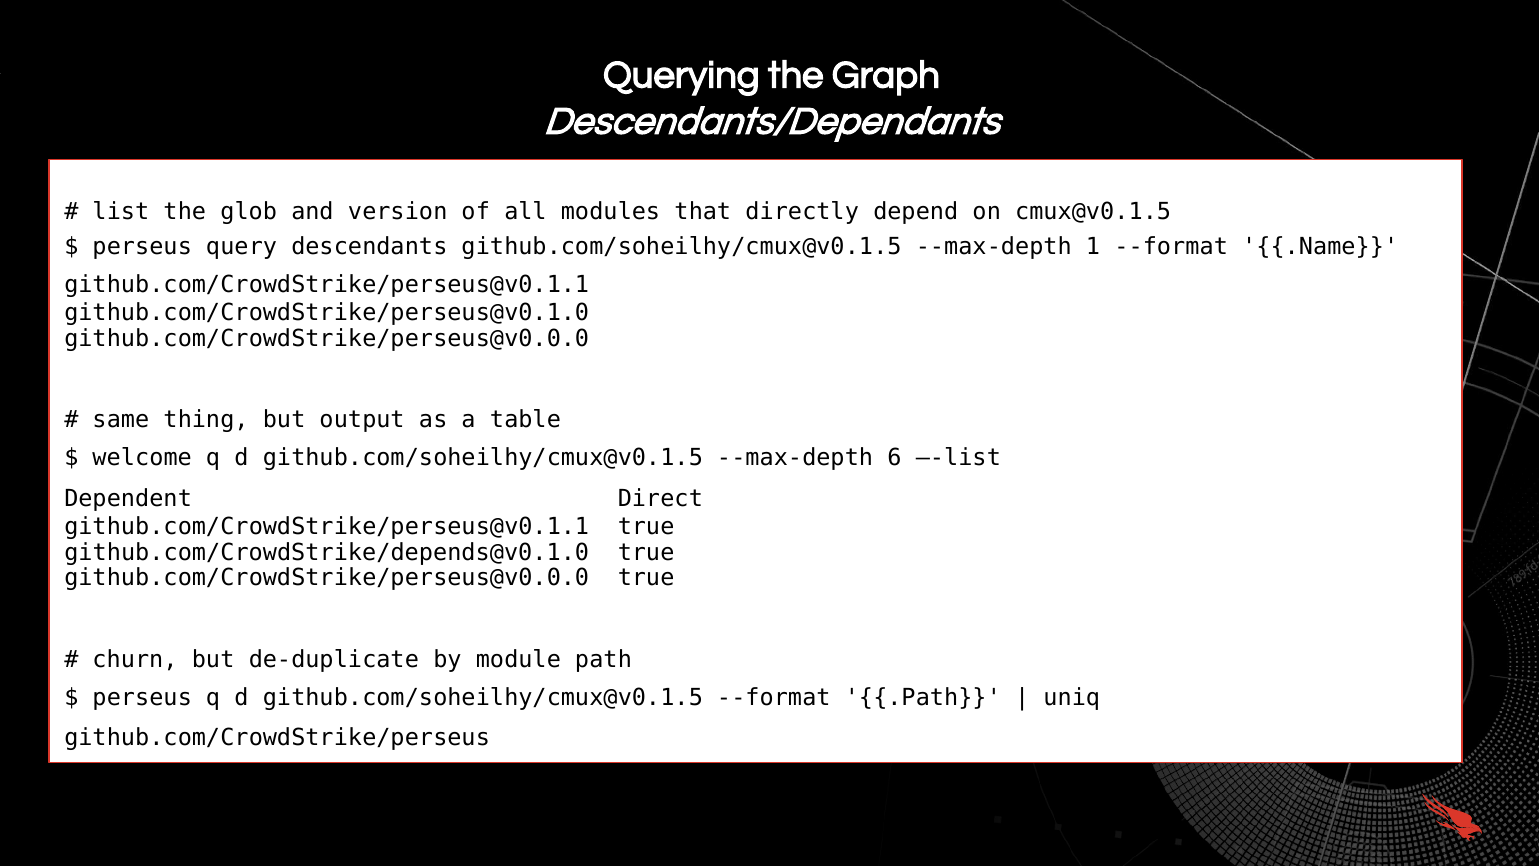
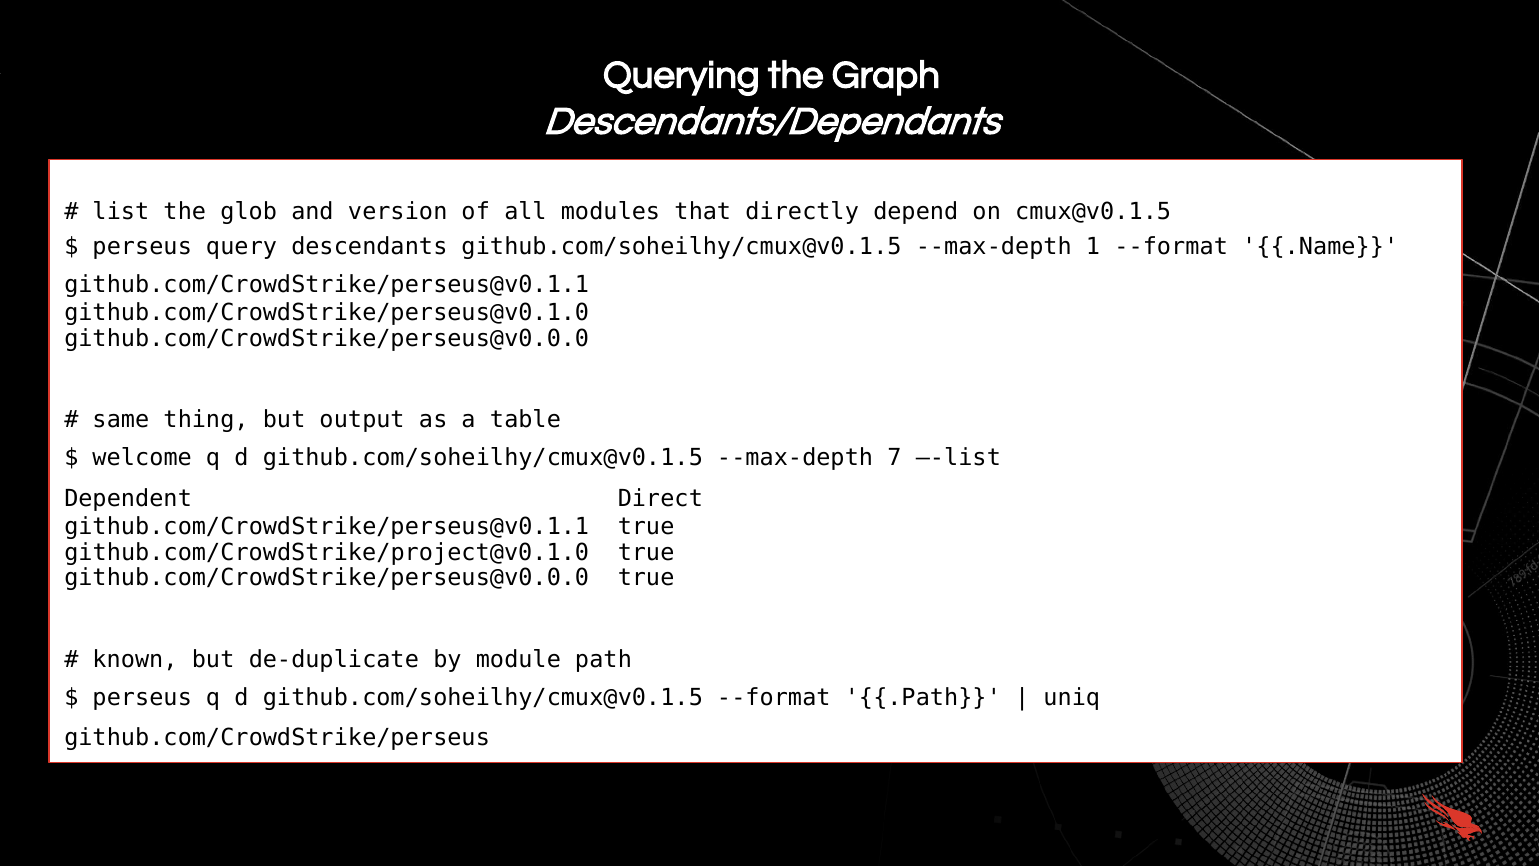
6: 6 -> 7 (894, 458)
github.com/CrowdStrike/depends@v0.1.0: github.com/CrowdStrike/depends@v0.1.0 -> github.com/CrowdStrike/project@v0.1.0 (327, 552)
churn: churn -> known (135, 659)
